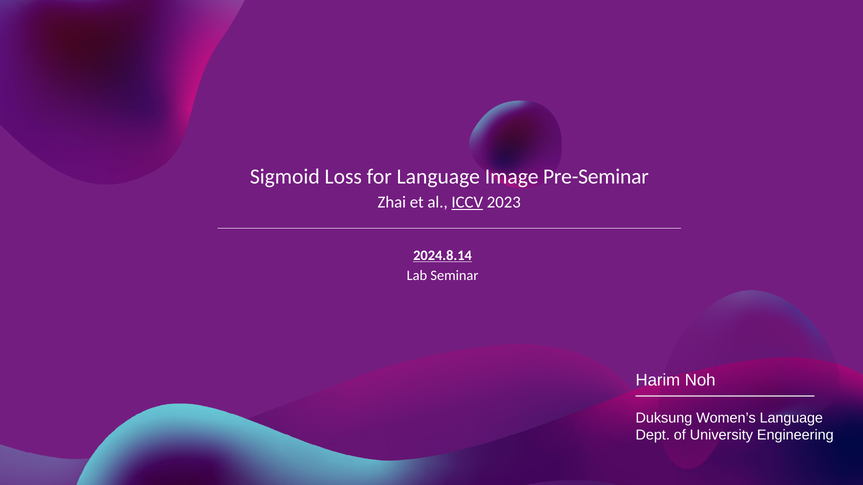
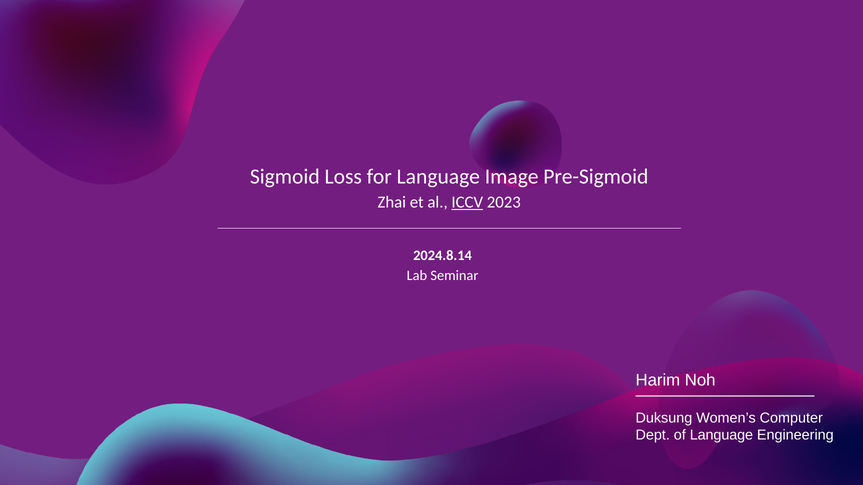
Pre-Seminar: Pre-Seminar -> Pre-Sigmoid (596, 177)
2024.8.14 underline: present -> none (443, 256)
Women’s Language: Language -> Computer (791, 419)
of University: University -> Language (721, 435)
